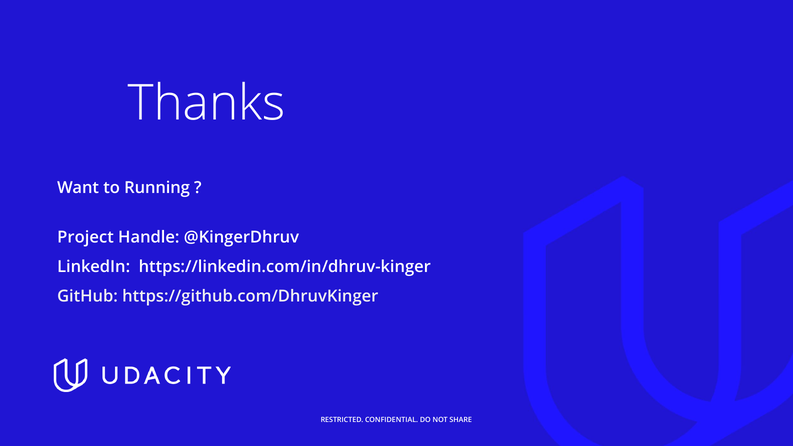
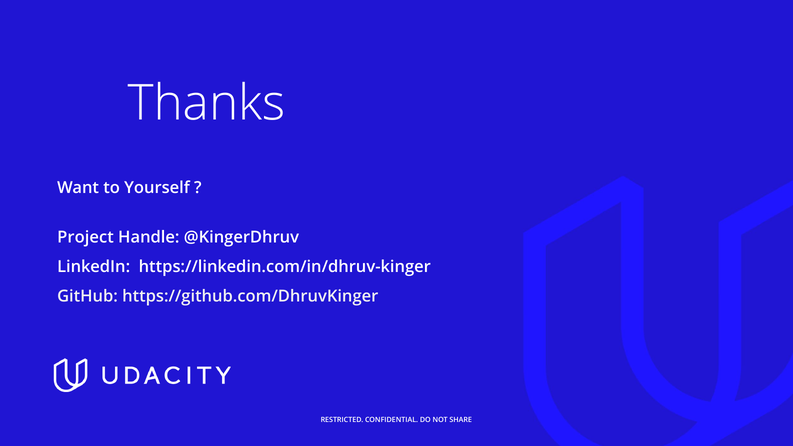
Running: Running -> Yourself (157, 188)
